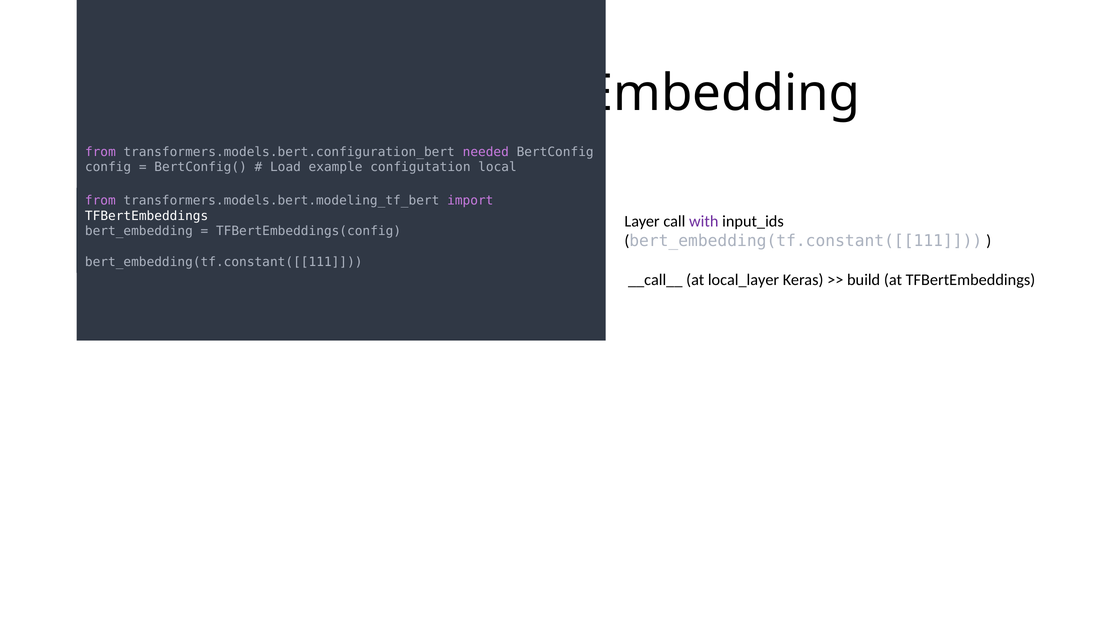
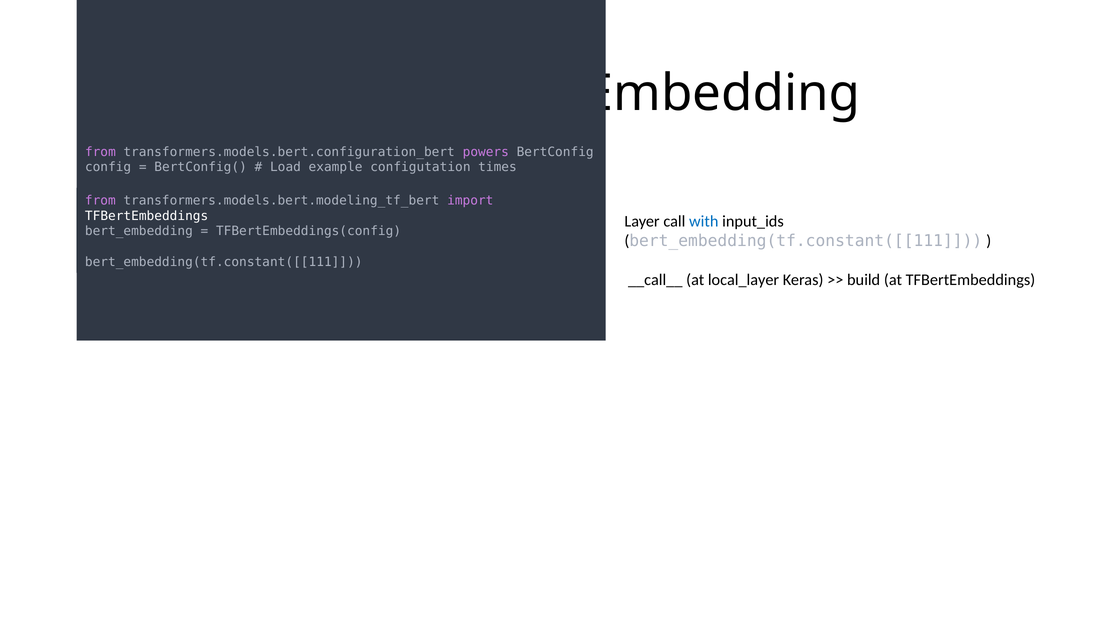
needed: needed -> powers (486, 152)
local: local -> times (497, 167)
with colour: purple -> blue (704, 221)
